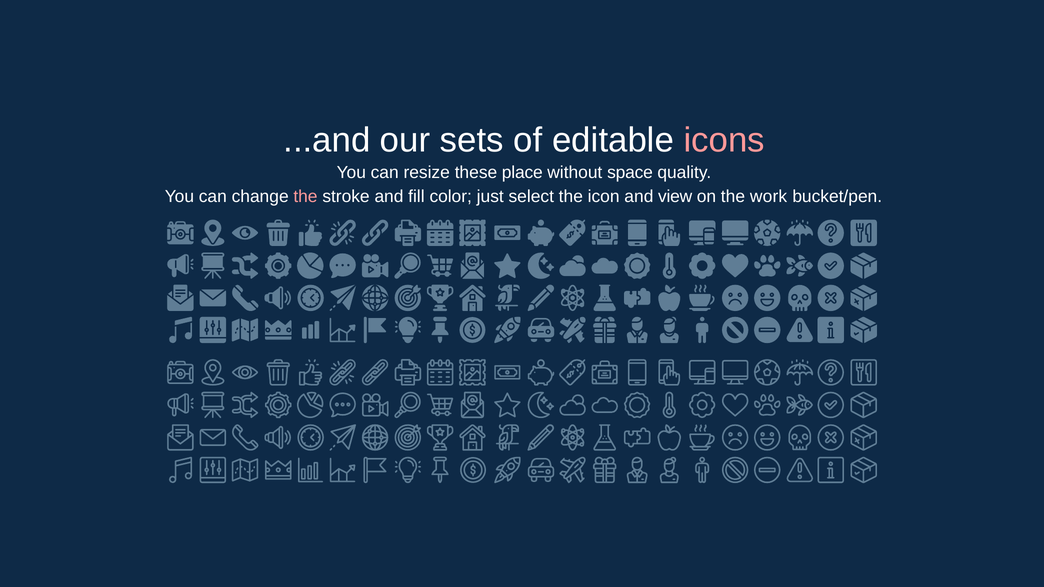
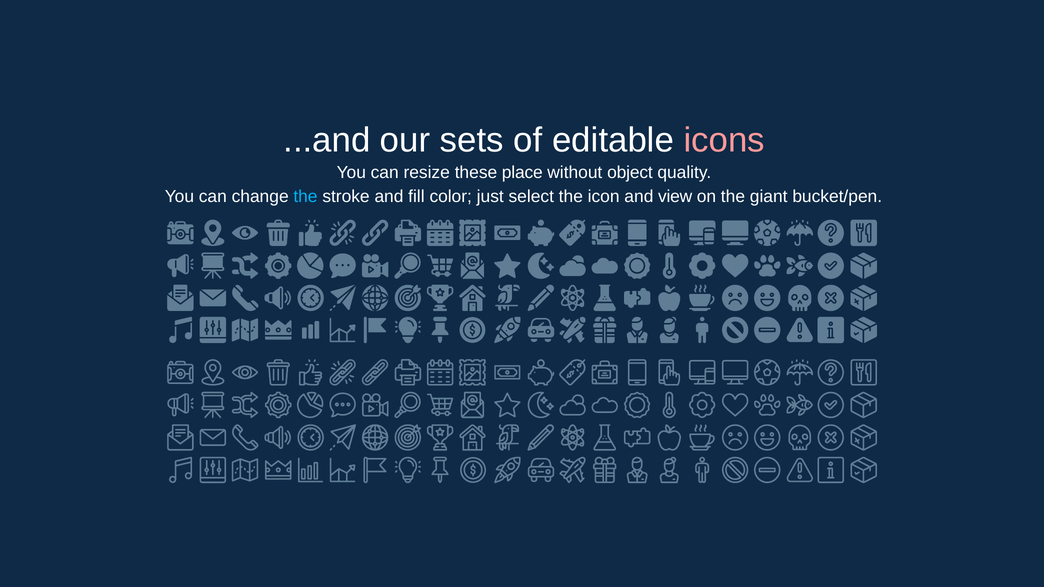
space: space -> object (630, 173)
the colour: pink -> light blue (305, 197)
work: work -> giant (769, 197)
